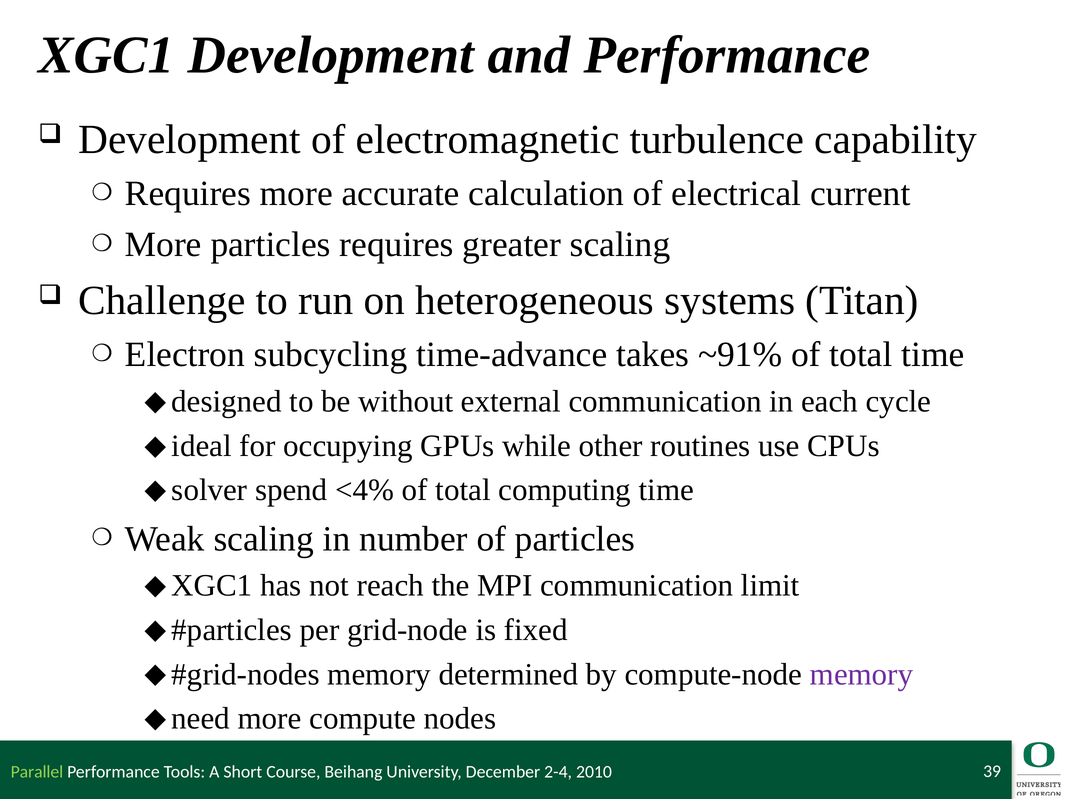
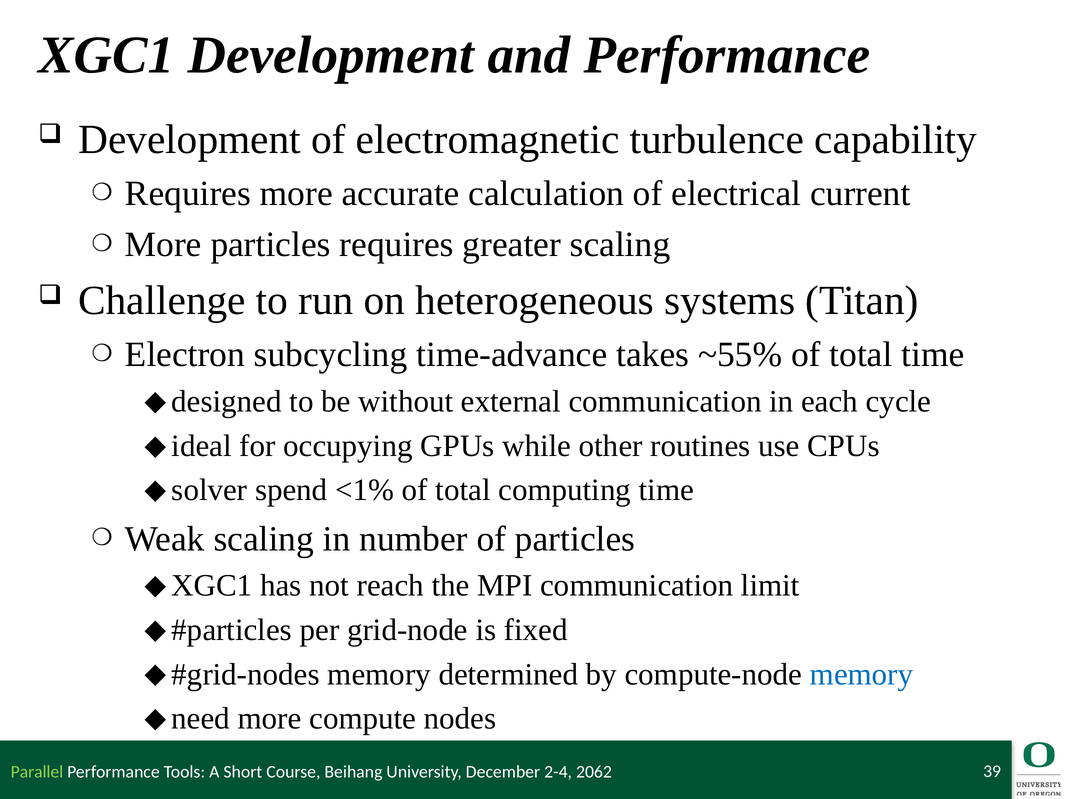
~91%: ~91% -> ~55% (740, 355)
<4%: <4% -> <1% (365, 490)
memory colour: purple -> blue (862, 674)
2010: 2010 -> 2062 (594, 771)
